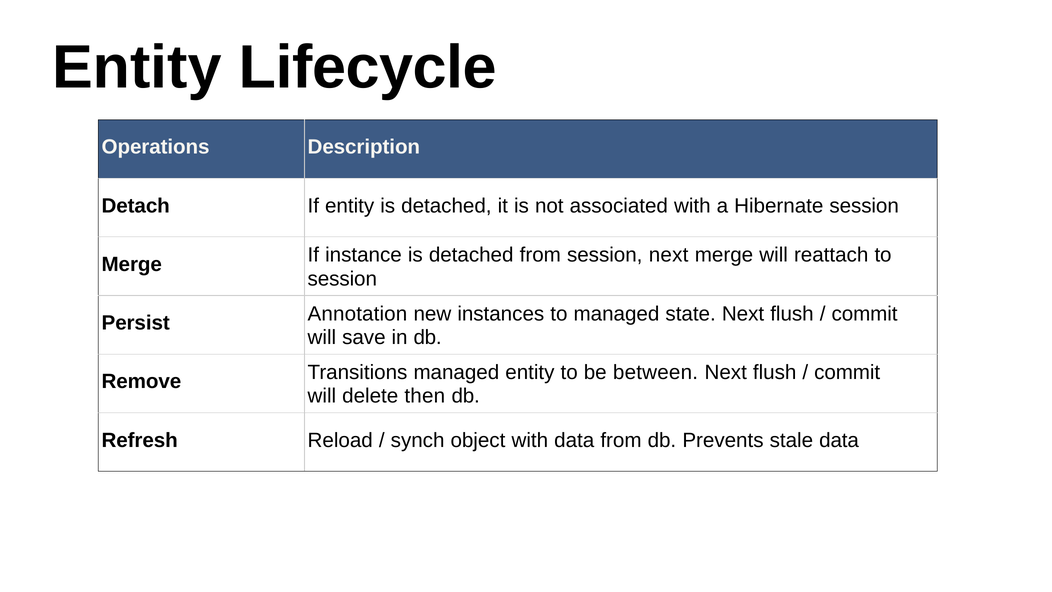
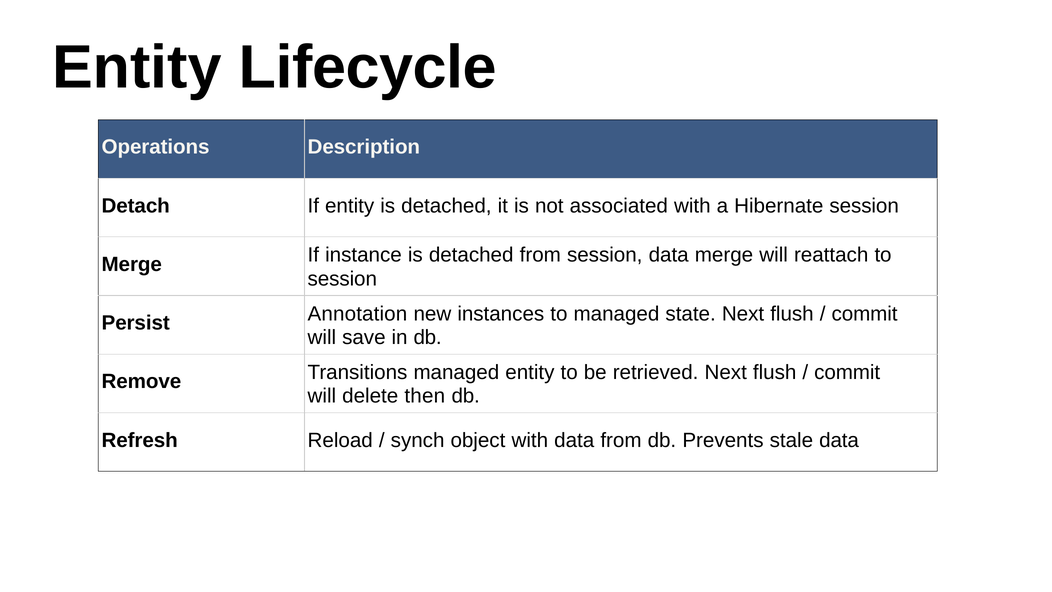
session next: next -> data (669, 255)
between: between -> retrieved (656, 372)
